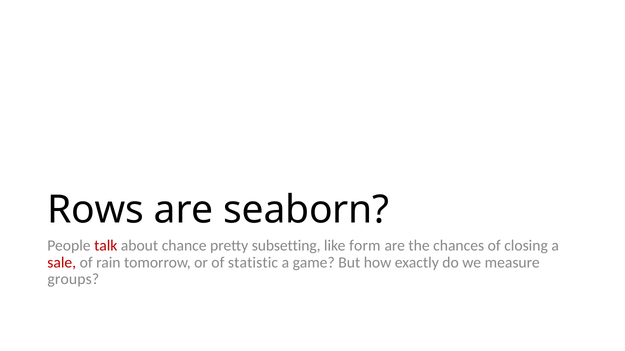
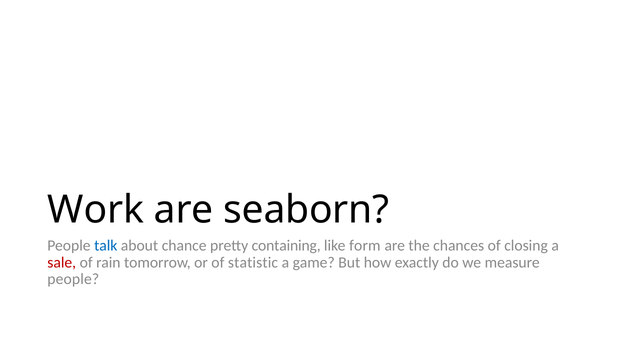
Rows: Rows -> Work (96, 210)
talk colour: red -> blue (106, 246)
subsetting: subsetting -> containing (286, 246)
groups: groups -> people (73, 280)
